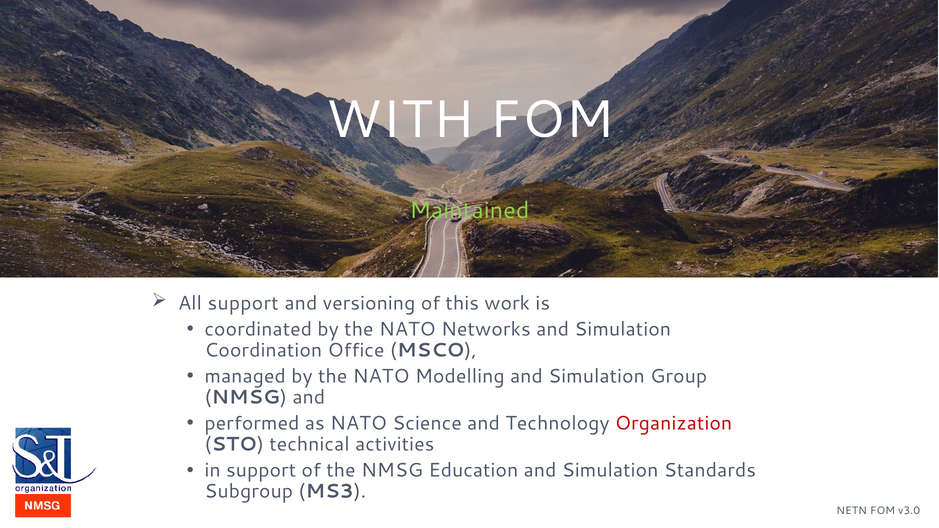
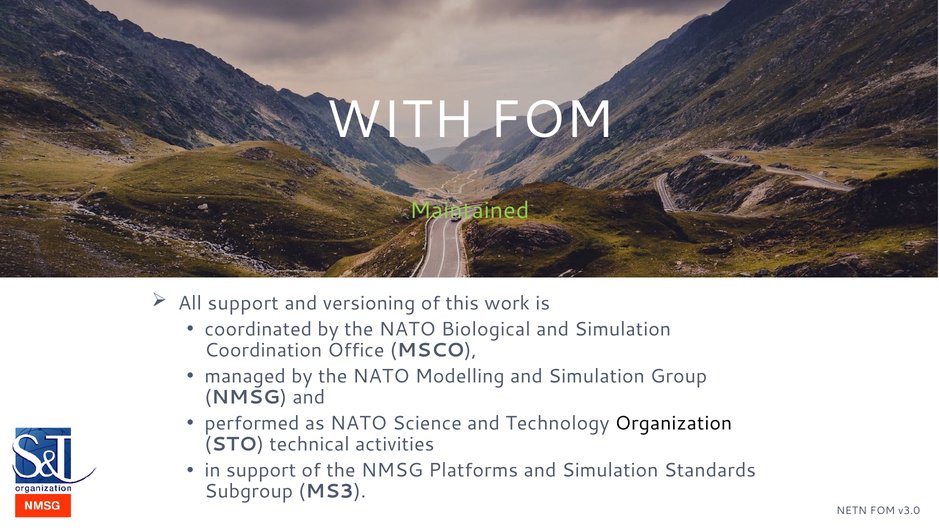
Networks: Networks -> Biological (486, 329)
Organization colour: red -> black (674, 423)
Education: Education -> Platforms (473, 471)
